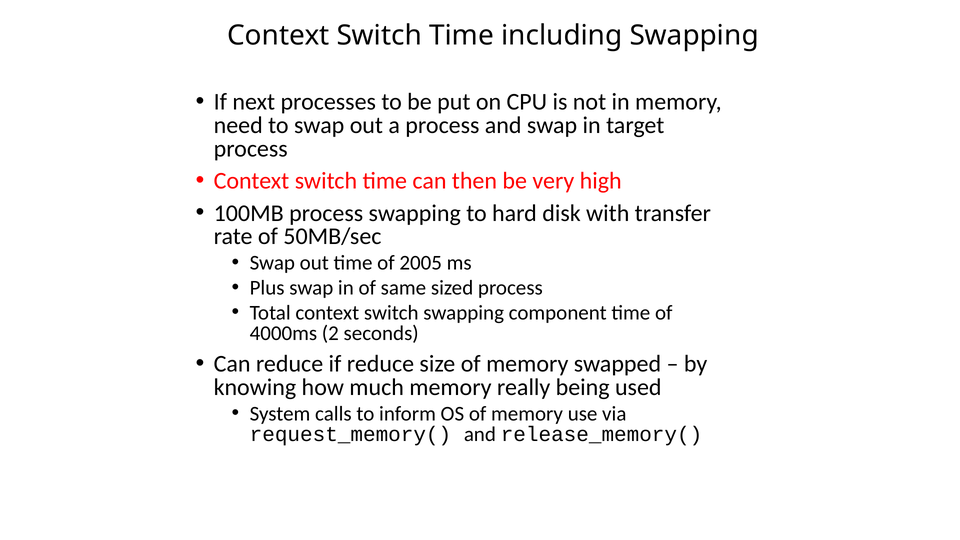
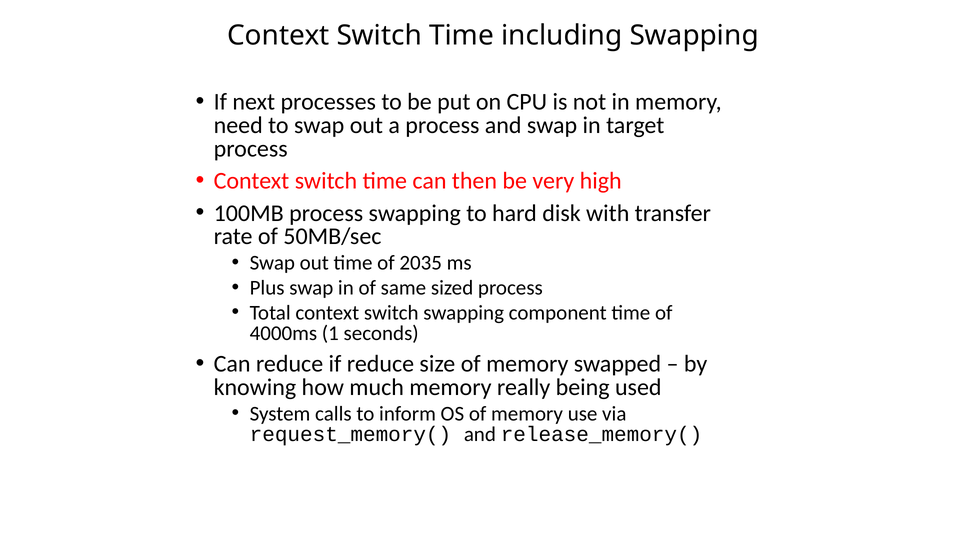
2005: 2005 -> 2035 (421, 263)
2: 2 -> 1 (330, 333)
